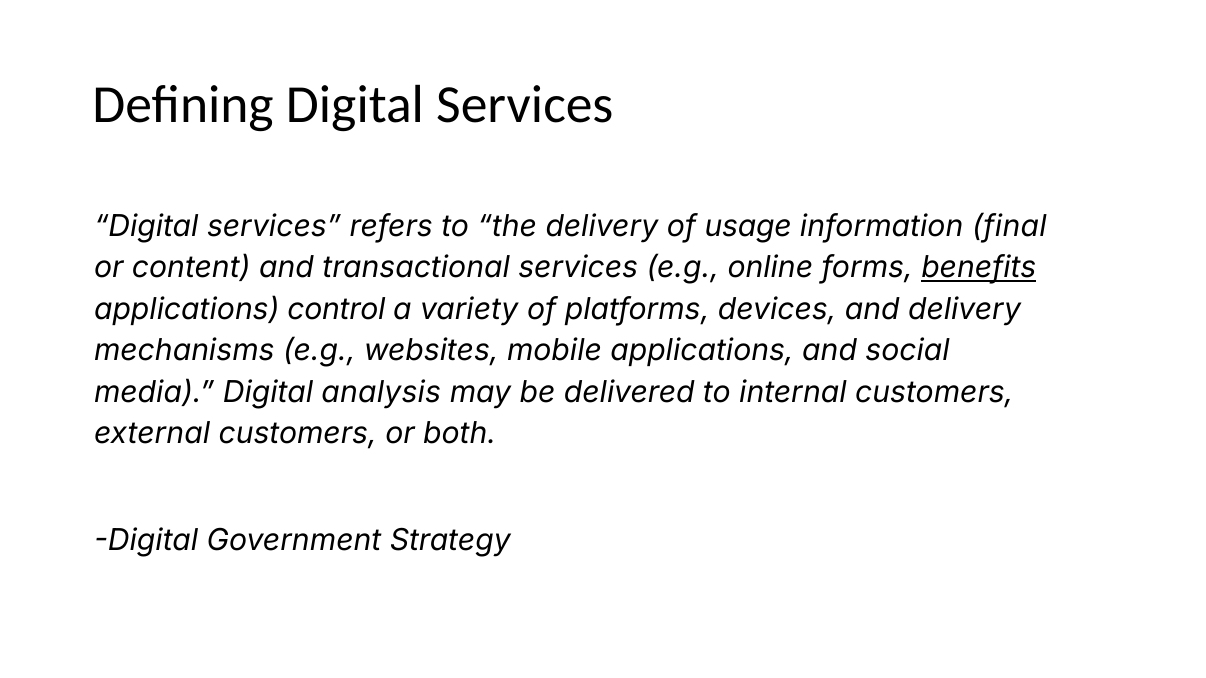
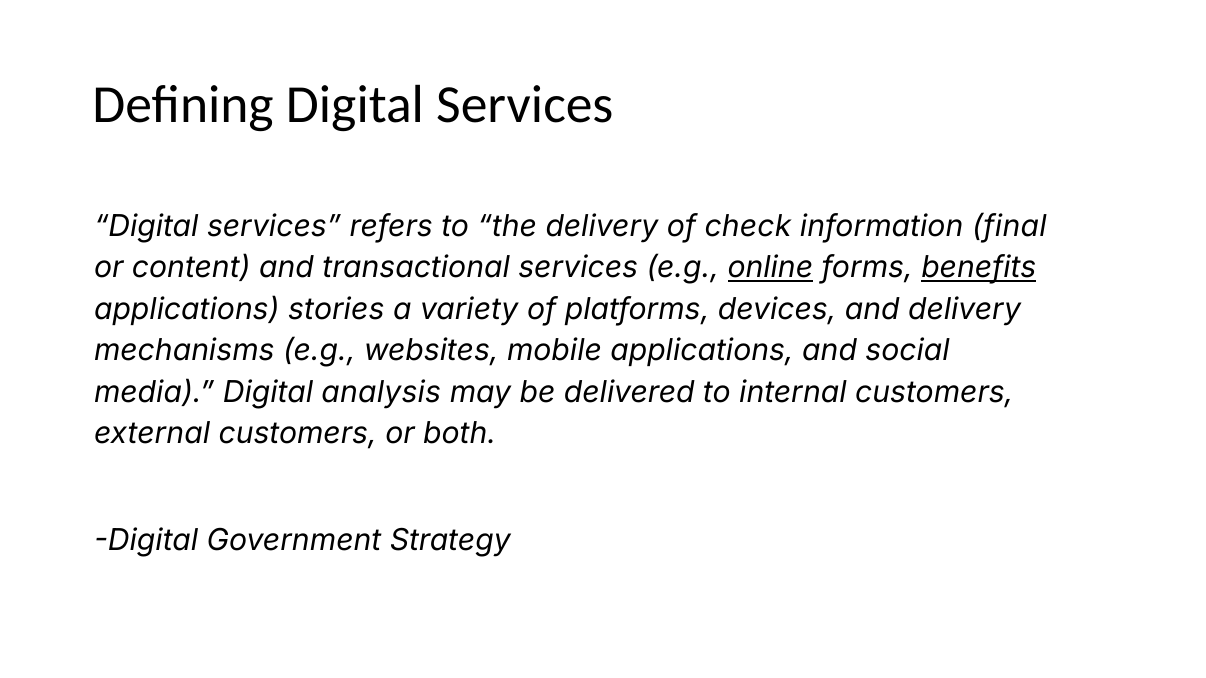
usage: usage -> check (748, 226)
online underline: none -> present (770, 268)
control: control -> stories (336, 309)
